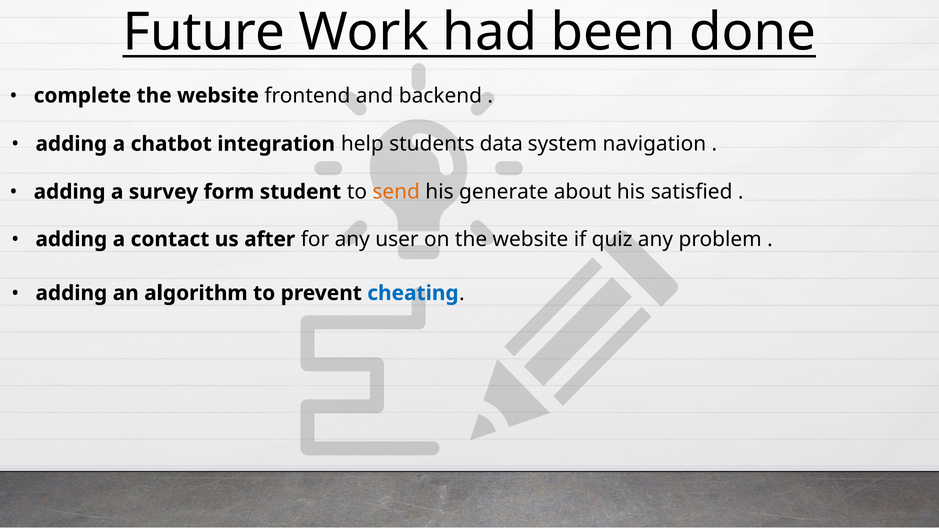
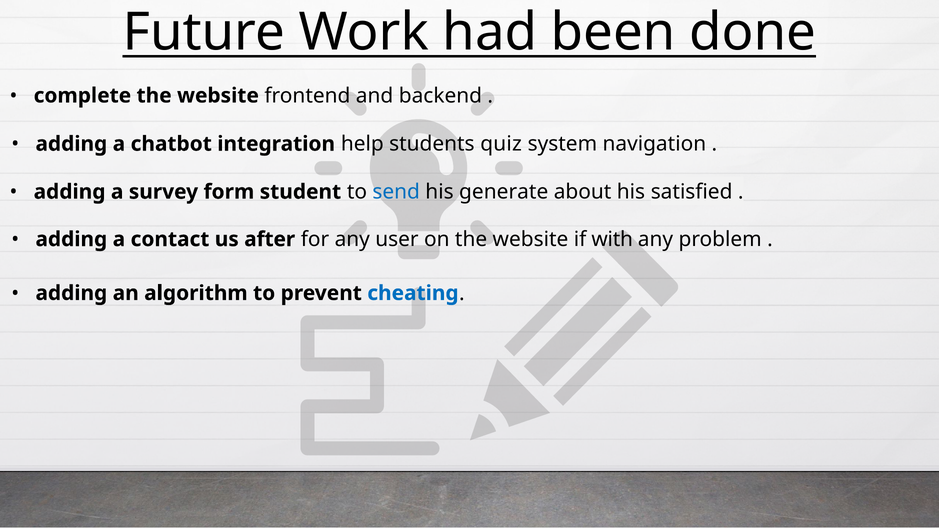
data: data -> quiz (501, 144)
send colour: orange -> blue (396, 192)
quiz: quiz -> with (612, 239)
